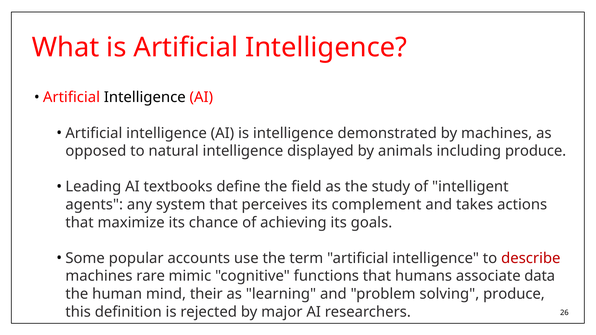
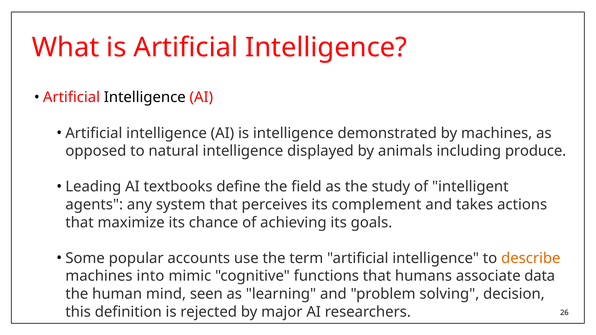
describe colour: red -> orange (531, 258)
rare: rare -> into (150, 276)
their: their -> seen (206, 294)
solving produce: produce -> decision (514, 294)
